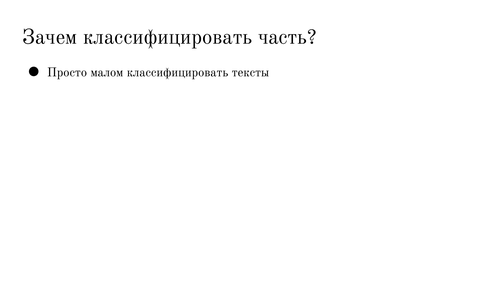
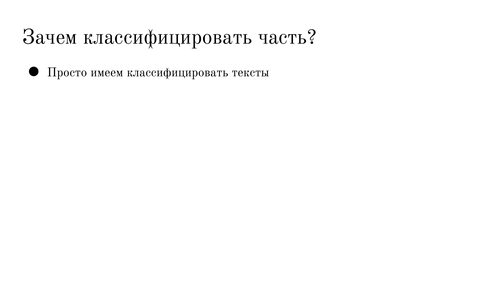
малом: малом -> имеем (107, 72)
